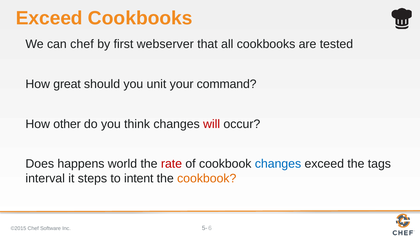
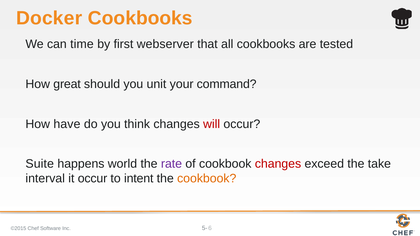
Exceed: Exceed -> Docker (49, 18)
can chef: chef -> time (82, 44)
other: other -> have (67, 124)
Does: Does -> Suite (40, 164)
rate colour: red -> purple (171, 164)
changes colour: blue -> red (278, 164)
tags: tags -> take (379, 164)
it steps: steps -> occur (93, 179)
